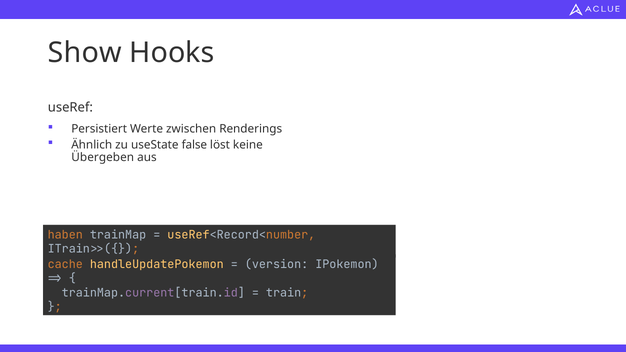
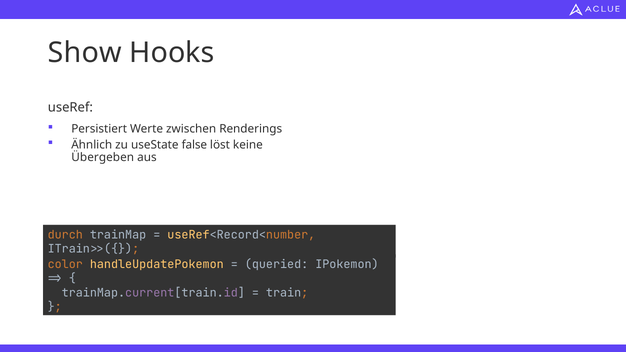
haben: haben -> durch (65, 235)
cache: cache -> color (65, 265)
version: version -> queried (277, 265)
